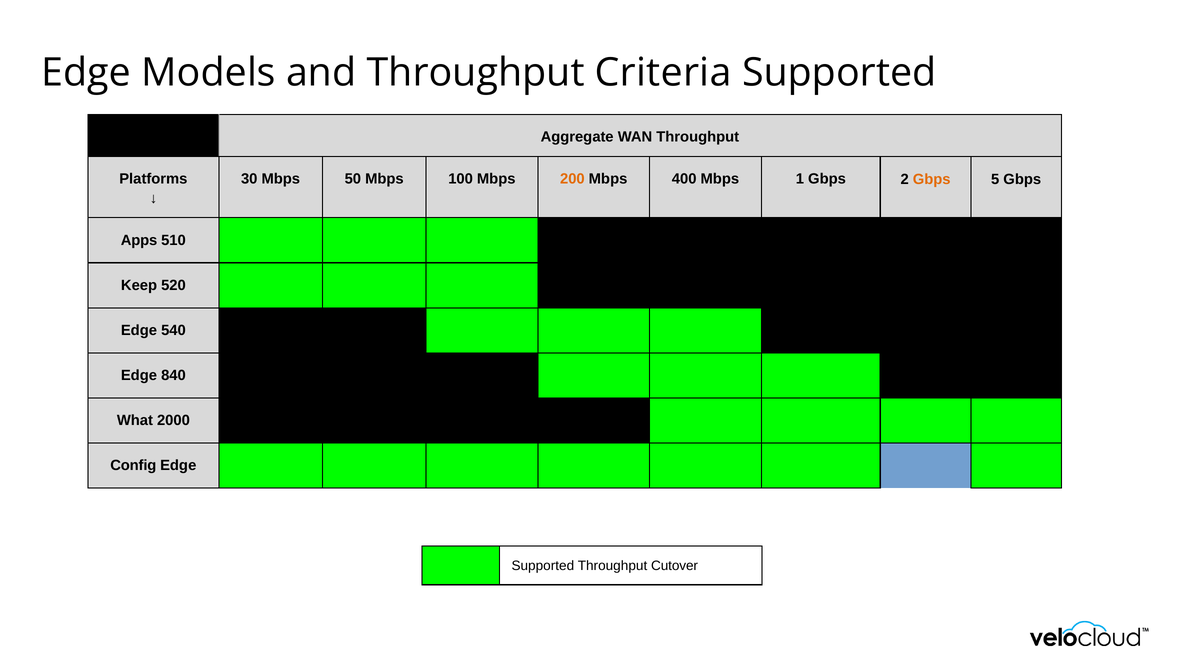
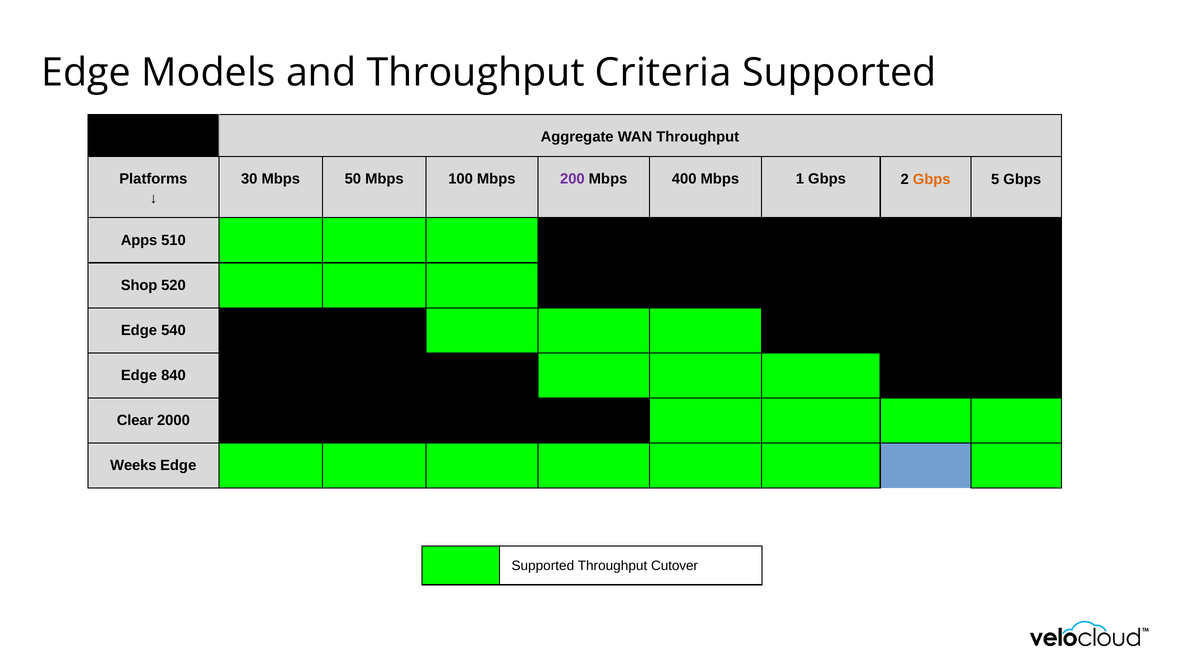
200 colour: orange -> purple (572, 179)
Keep: Keep -> Shop (139, 285)
What: What -> Clear (135, 421)
Config: Config -> Weeks (133, 466)
